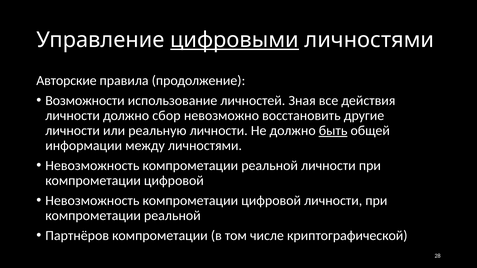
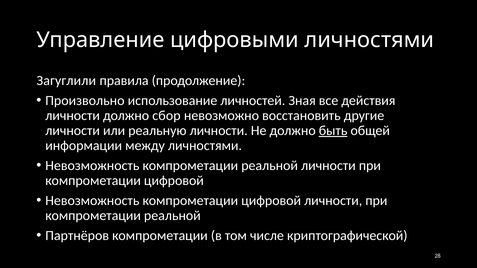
цифровыми underline: present -> none (235, 40)
Авторские: Авторские -> Загуглили (66, 81)
Возможности: Возможности -> Произвольно (85, 101)
